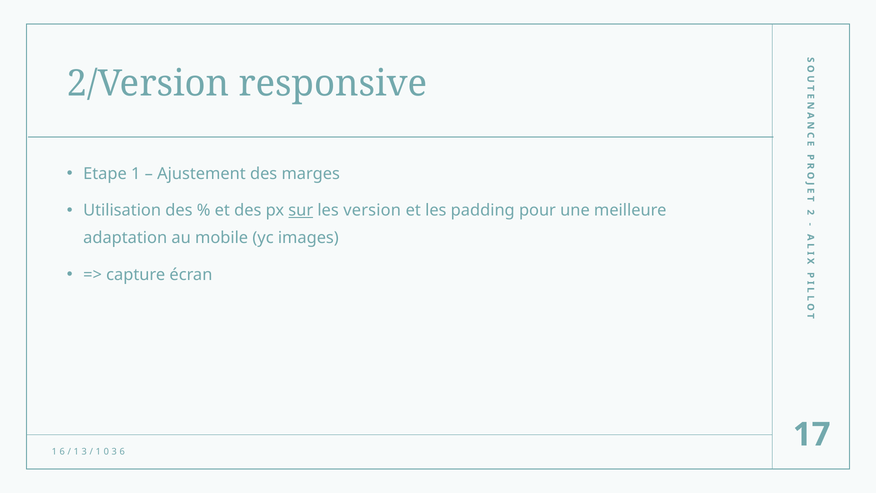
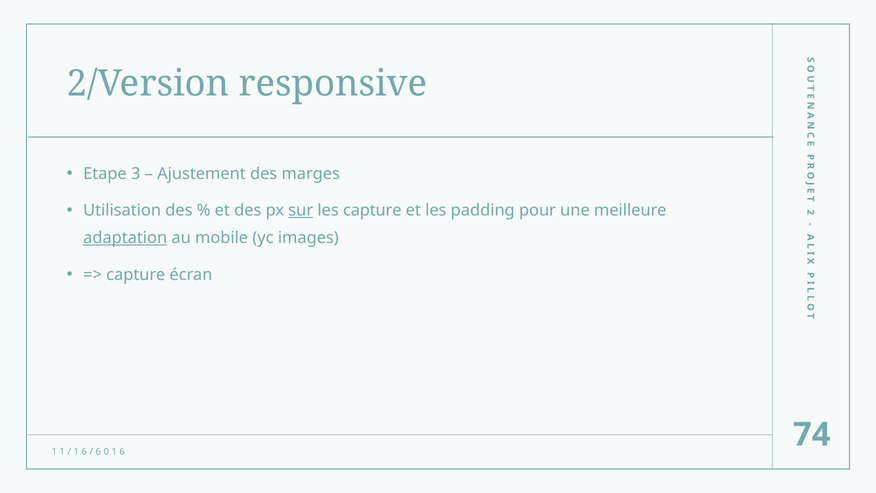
Etape 1: 1 -> 3 (136, 174)
les version: version -> capture (372, 210)
adaptation underline: none -> present (125, 238)
6: 6 -> 1 (62, 451)
3: 3 -> 6 (84, 451)
1: 1 -> 6 (98, 451)
3: 3 -> 1 (114, 451)
17: 17 -> 74 (812, 434)
